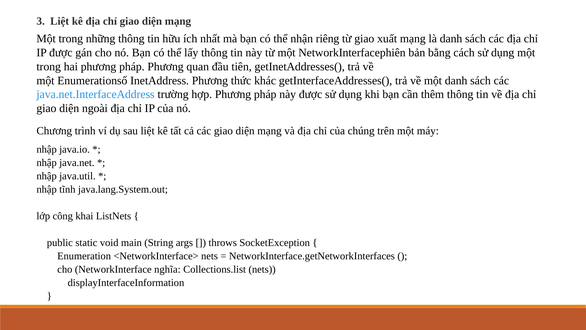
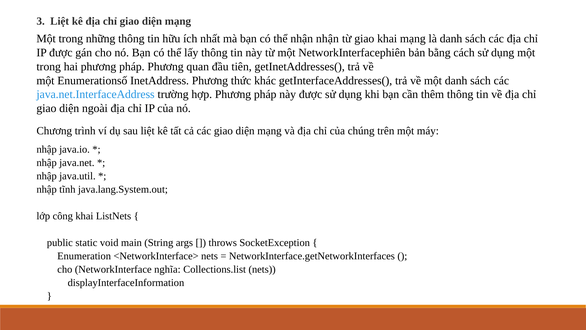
nhận riêng: riêng -> nhận (327, 39)
giao xuất: xuất -> khai (387, 39)
